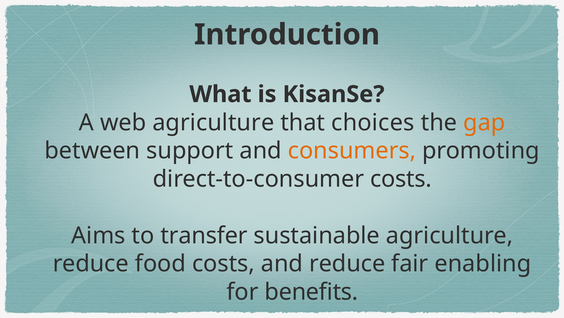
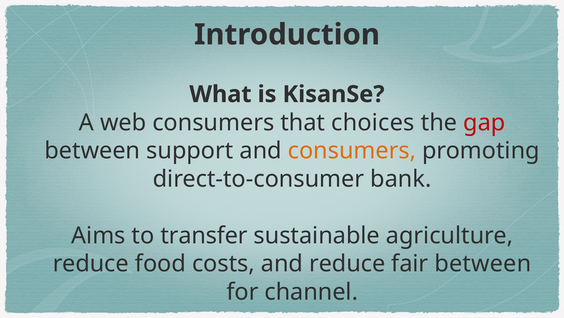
web agriculture: agriculture -> consumers (213, 122)
gap colour: orange -> red (484, 122)
direct-to-consumer costs: costs -> bank (401, 179)
fair enabling: enabling -> between (483, 263)
benefits: benefits -> channel (311, 291)
